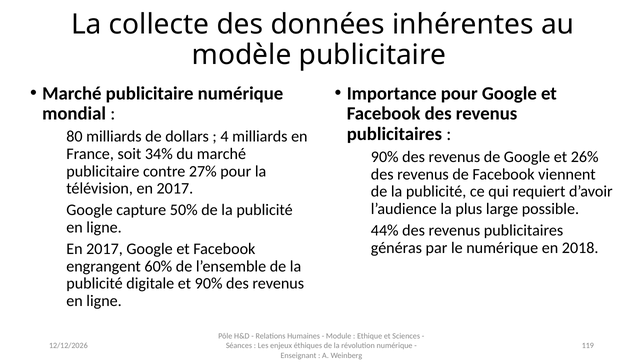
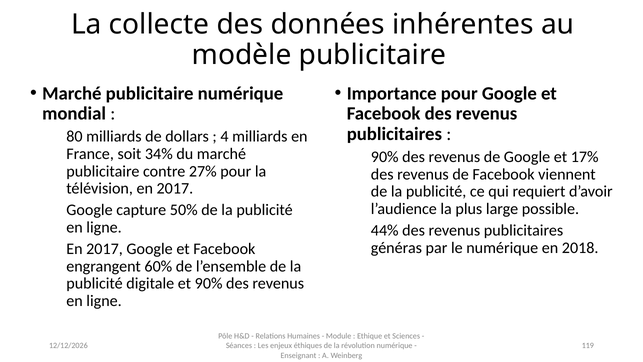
26%: 26% -> 17% (585, 157)
